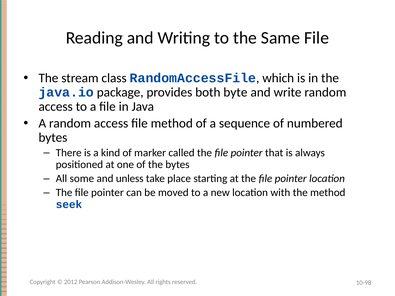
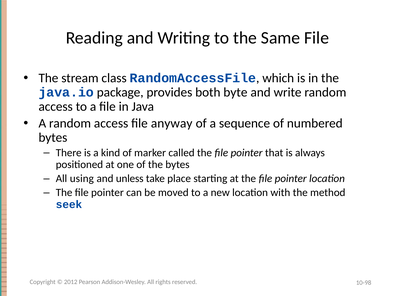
file method: method -> anyway (172, 123)
some: some -> using (82, 179)
